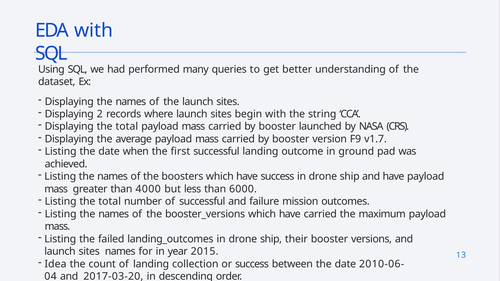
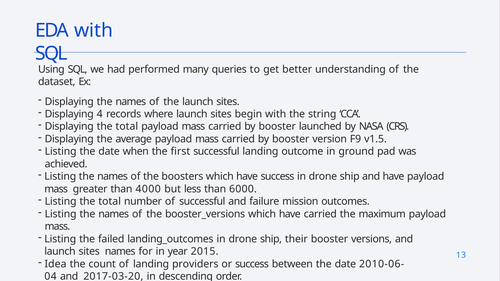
2: 2 -> 4 (100, 114)
v1.7: v1.7 -> v1.5 (375, 139)
collection: collection -> providers (195, 264)
